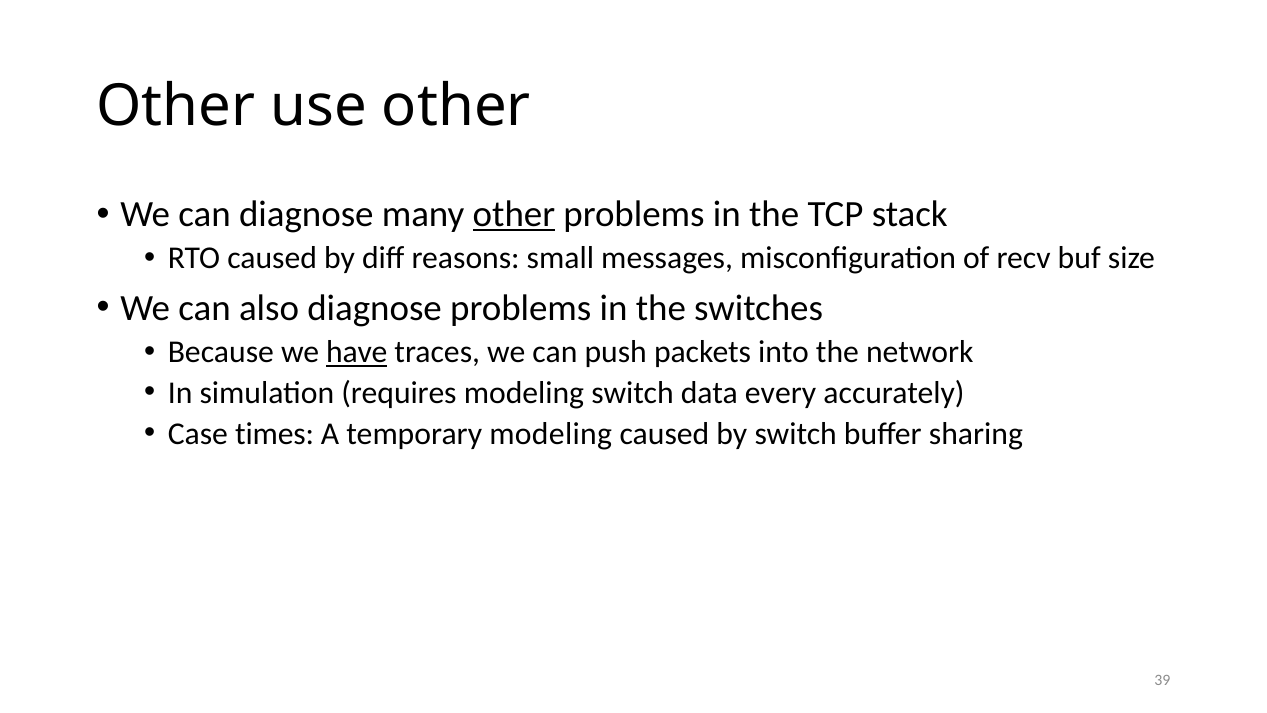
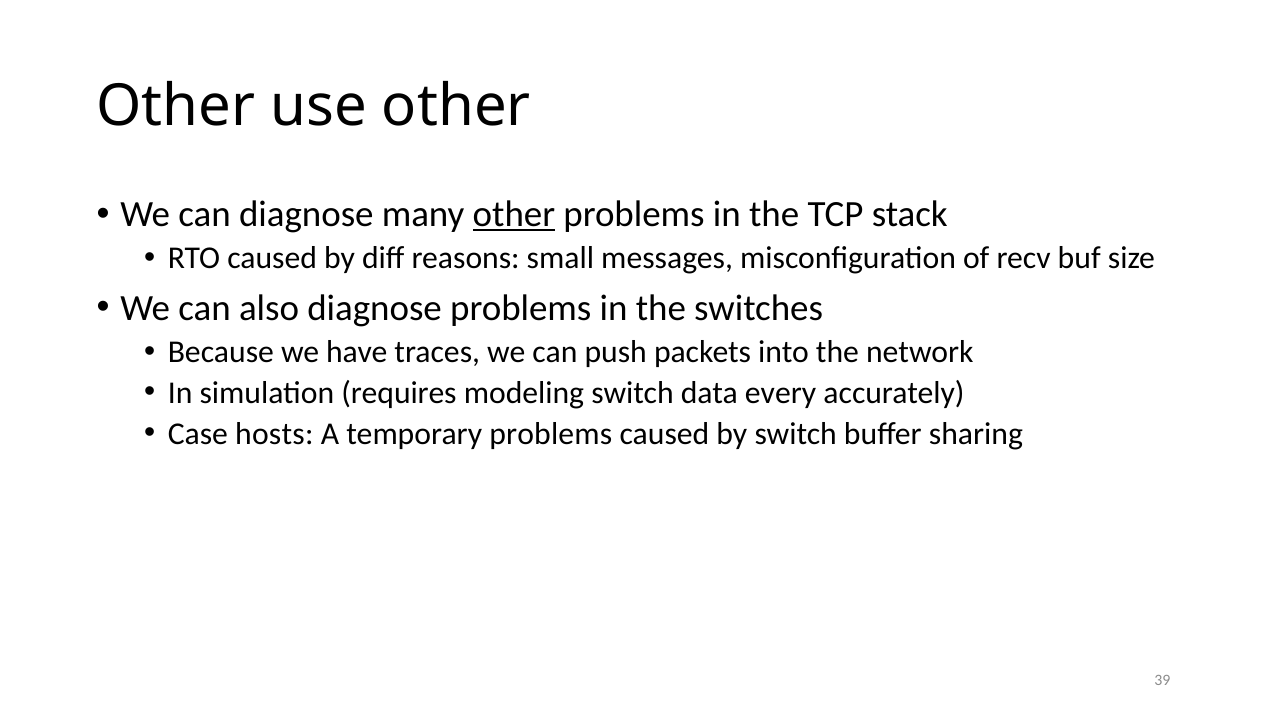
have underline: present -> none (357, 352)
times: times -> hosts (274, 433)
temporary modeling: modeling -> problems (551, 433)
